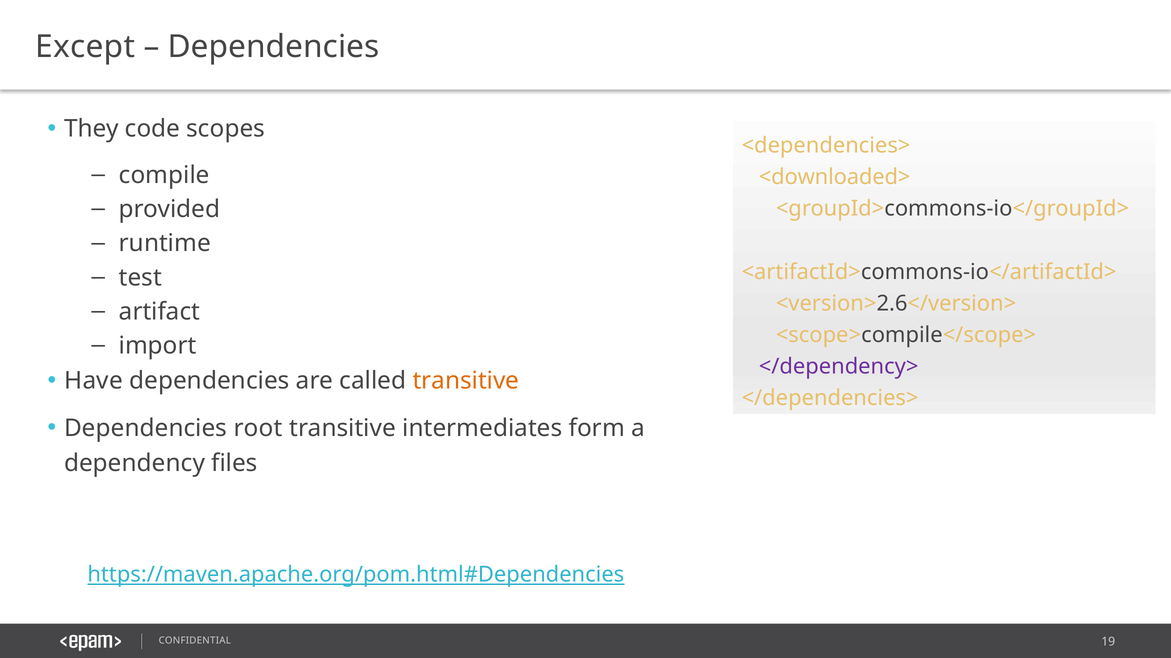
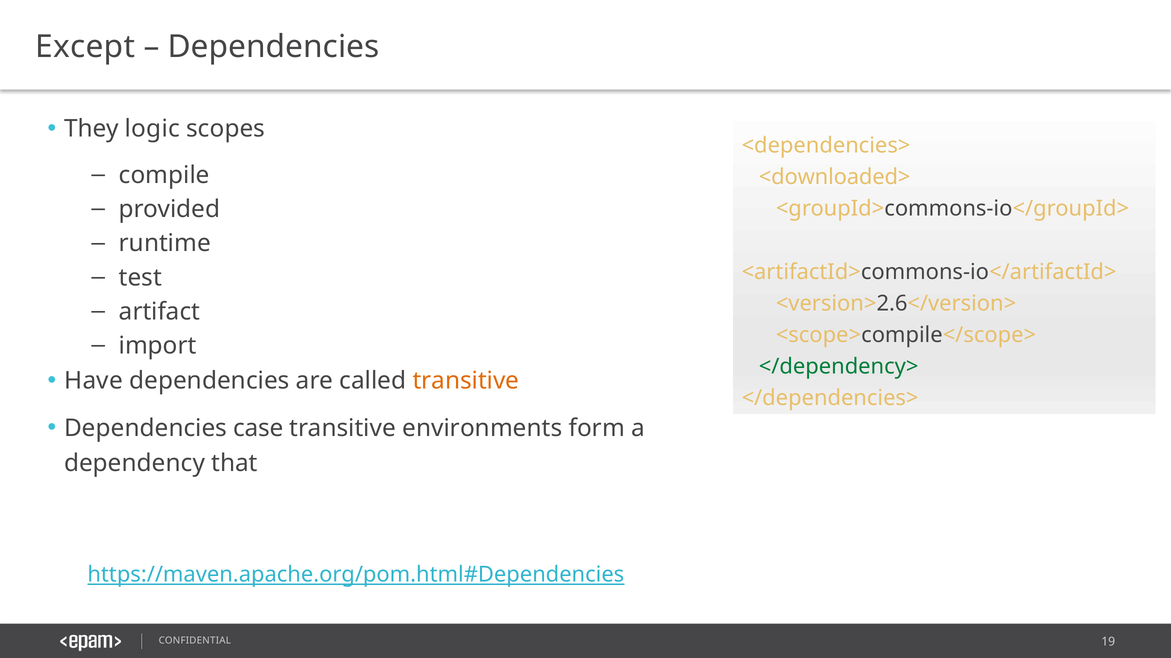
code: code -> logic (152, 129)
</dependency> colour: purple -> green (839, 367)
root: root -> case (258, 429)
intermediates: intermediates -> environments (482, 429)
files: files -> that (234, 464)
